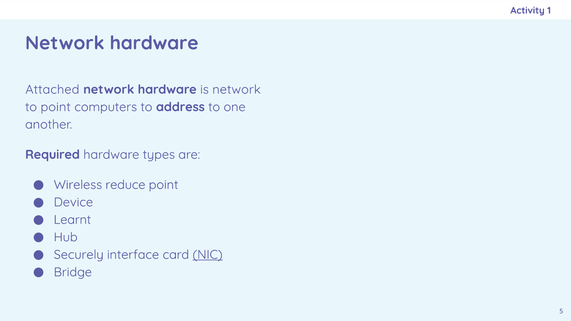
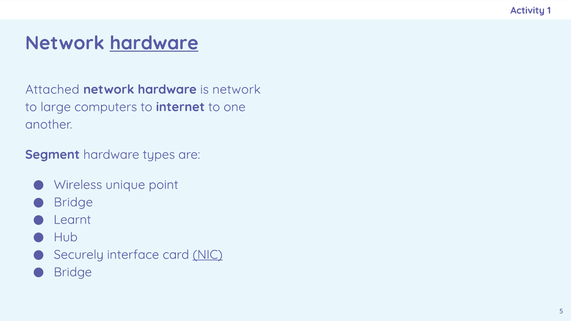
hardware underline: none -> present (154, 43)
to point: point -> large (56, 107)
address: address -> internet (180, 107)
Required: Required -> Segment (52, 155)
reduce: reduce -> unique (125, 185)
Device: Device -> Bridge (73, 202)
